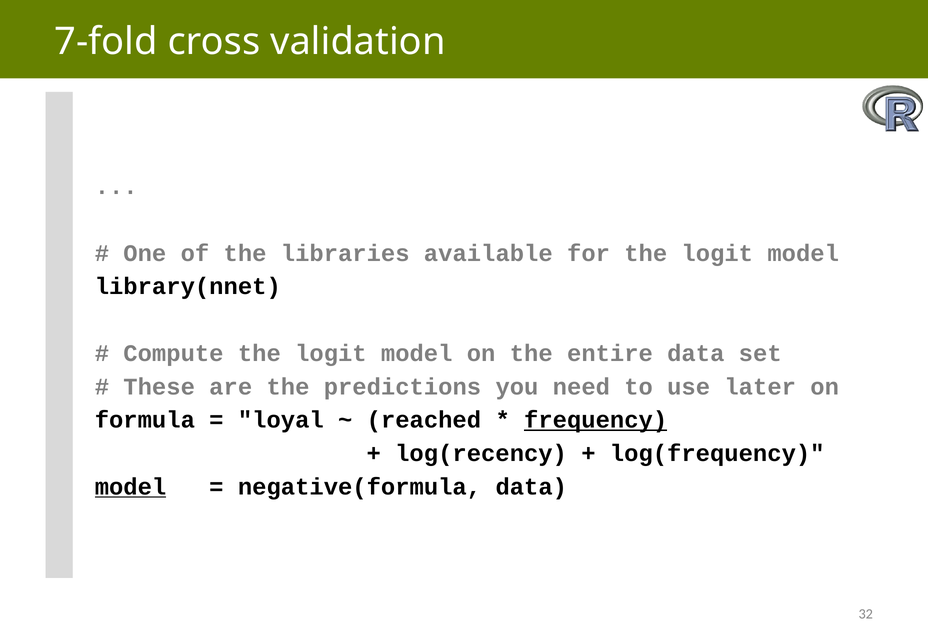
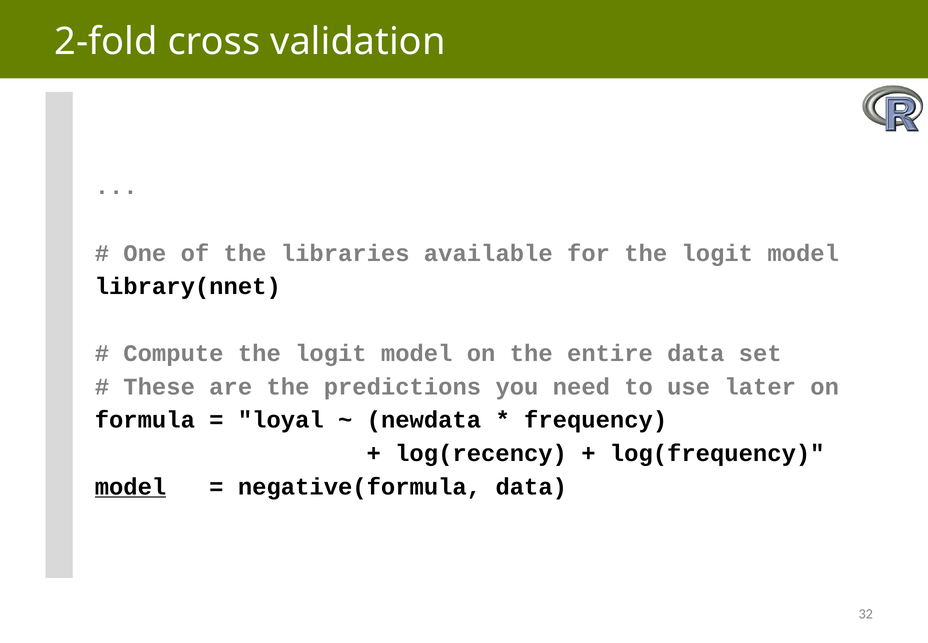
7-fold: 7-fold -> 2-fold (106, 42)
reached: reached -> newdata (424, 420)
frequency underline: present -> none (596, 420)
